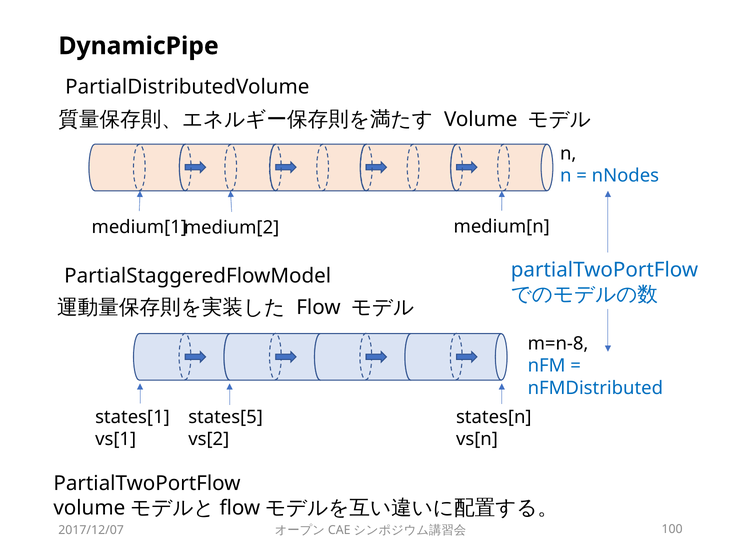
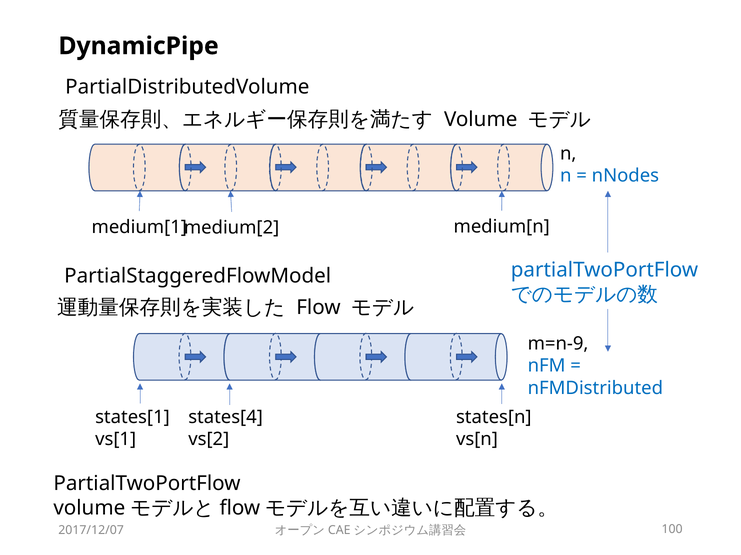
m=n-8: m=n-8 -> m=n-9 (558, 344)
states[5: states[5 -> states[4 (226, 418)
